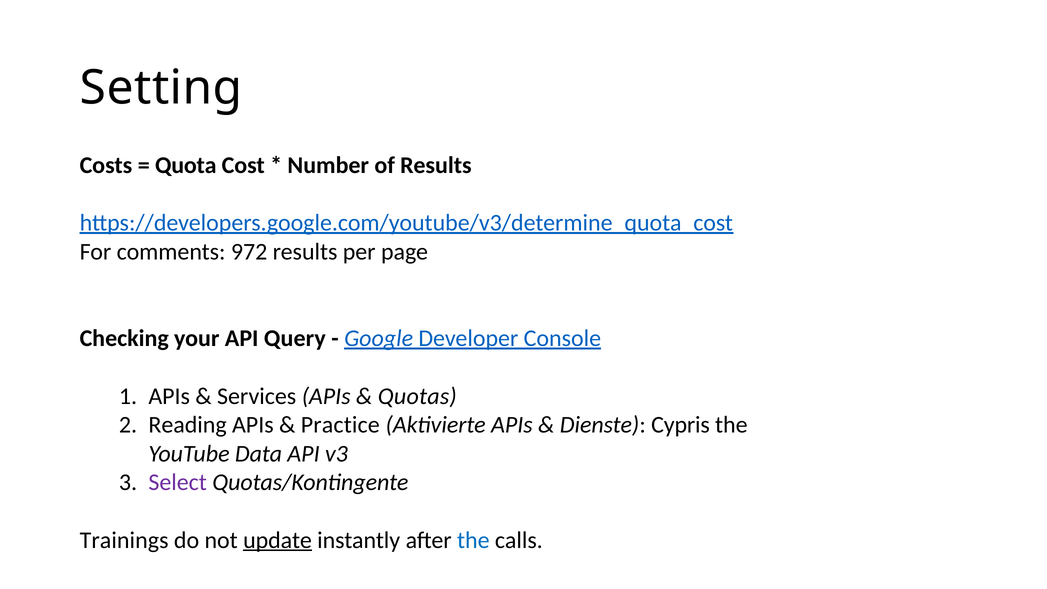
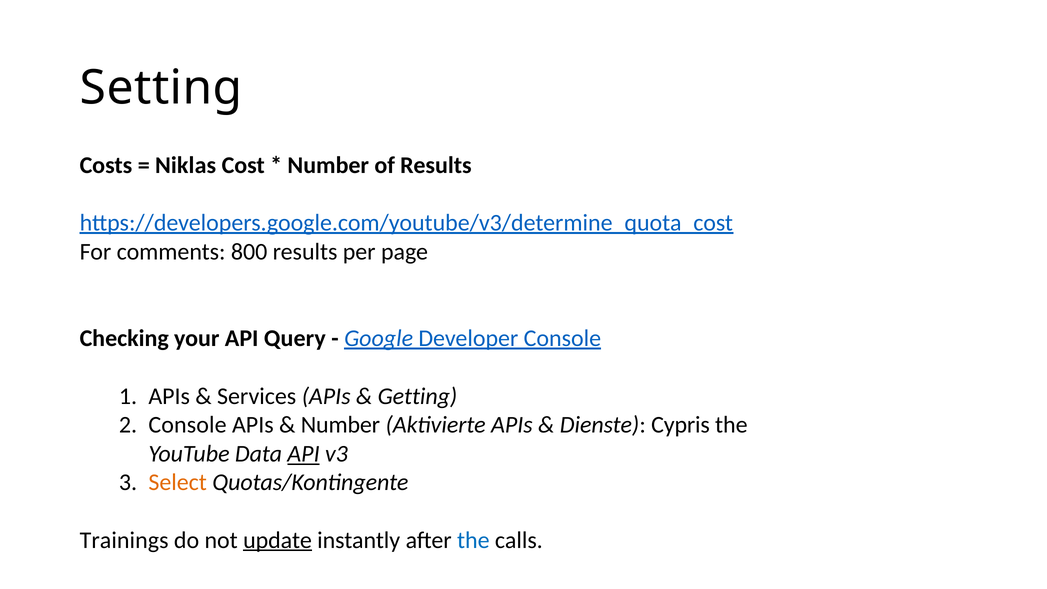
Quota: Quota -> Niklas (186, 165)
972: 972 -> 800 (249, 252)
Quotas: Quotas -> Getting (417, 396)
Reading: Reading -> Console (187, 425)
Practice: Practice -> Number (340, 425)
API underline: none -> present (304, 454)
Select colour: purple -> orange (178, 483)
